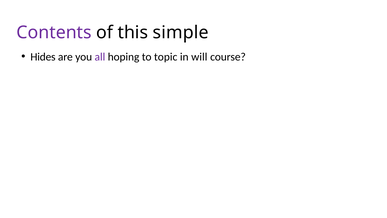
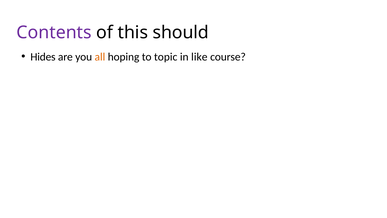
simple: simple -> should (181, 33)
all colour: purple -> orange (100, 57)
will: will -> like (199, 57)
